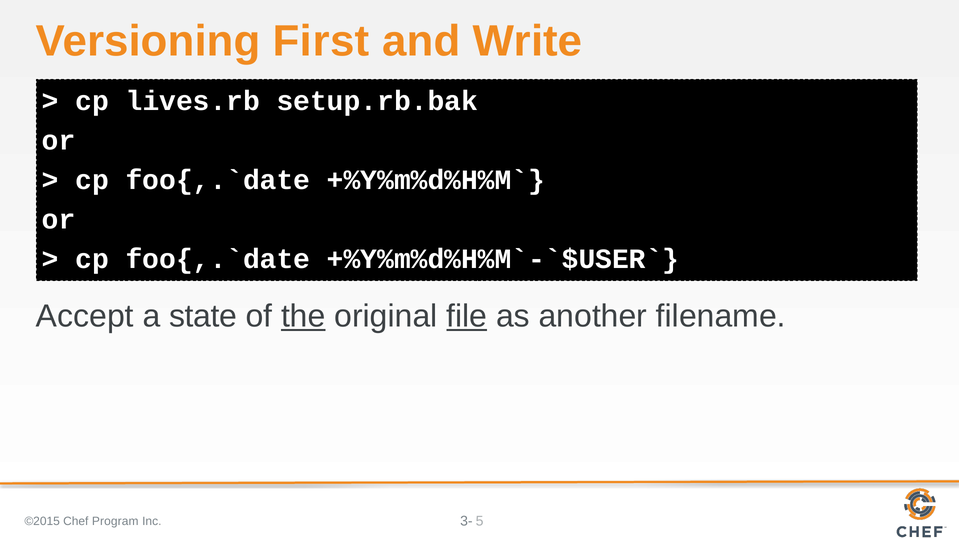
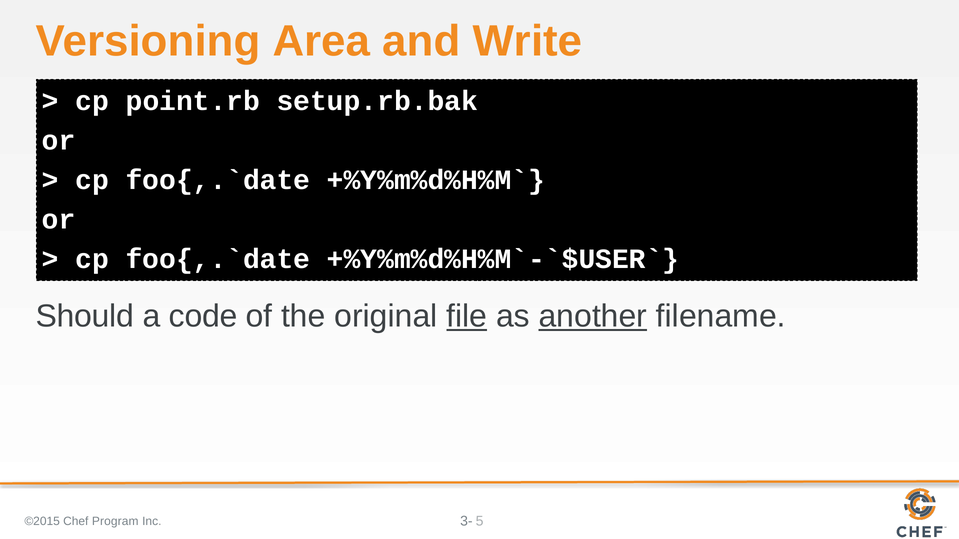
First: First -> Area (321, 41)
lives.rb: lives.rb -> point.rb (193, 101)
Accept: Accept -> Should (85, 316)
state: state -> code (203, 316)
the underline: present -> none (303, 316)
another underline: none -> present (593, 316)
